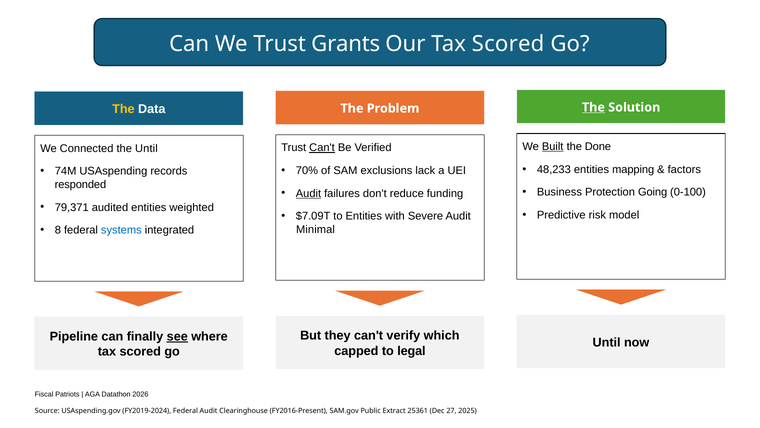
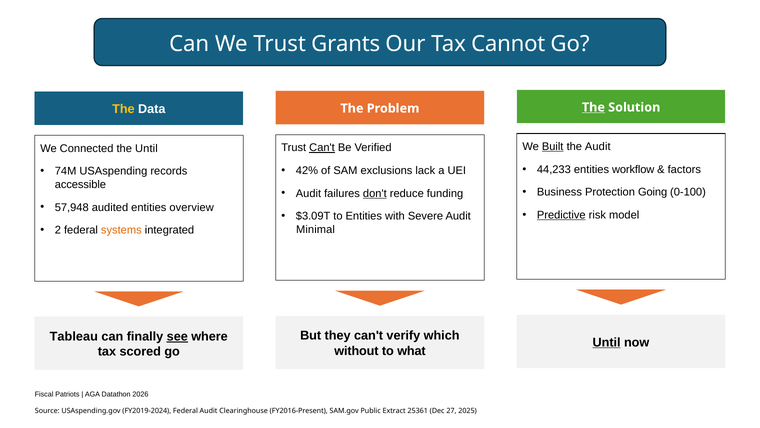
Our Tax Scored: Scored -> Cannot (508, 44)
the Done: Done -> Audit (598, 146)
48,233: 48,233 -> 44,233 (554, 169)
mapping: mapping -> workflow (633, 169)
70%: 70% -> 42% (307, 170)
responded: responded -> accessible (80, 184)
Audit underline: present -> none (308, 193)
don't underline: none -> present (375, 193)
79,371: 79,371 -> 57,948 (72, 207)
weighted: weighted -> overview (192, 207)
Predictive underline: none -> present (561, 215)
$7.09T: $7.09T -> $3.09T (313, 216)
8: 8 -> 2 (58, 230)
systems colour: blue -> orange (121, 230)
Pipeline: Pipeline -> Tableau (74, 336)
Until underline: none -> present (607, 342)
capped: capped -> without (356, 351)
legal: legal -> what (411, 351)
